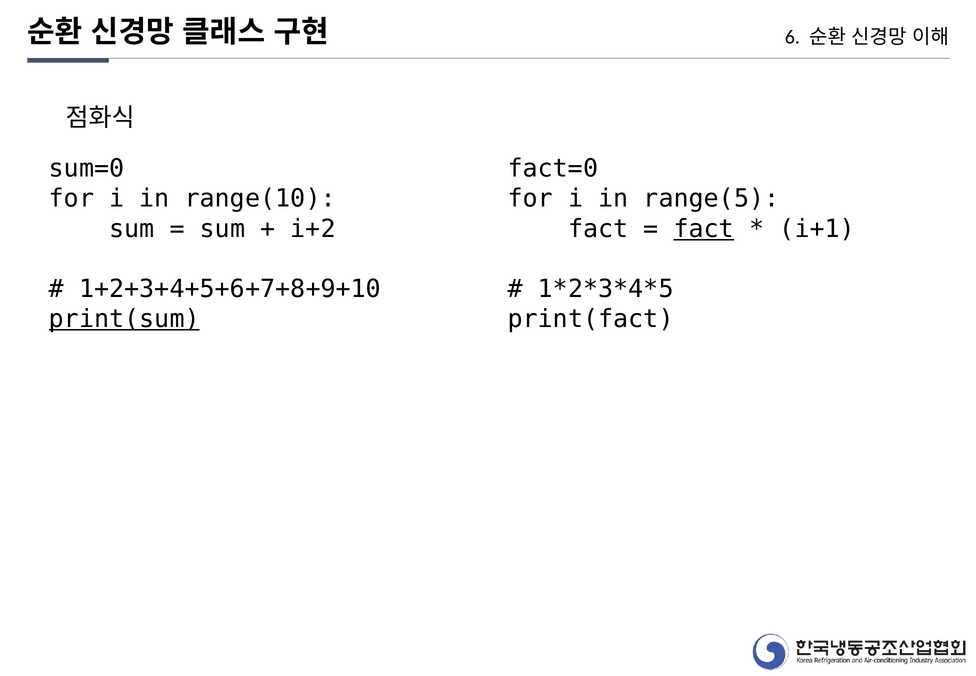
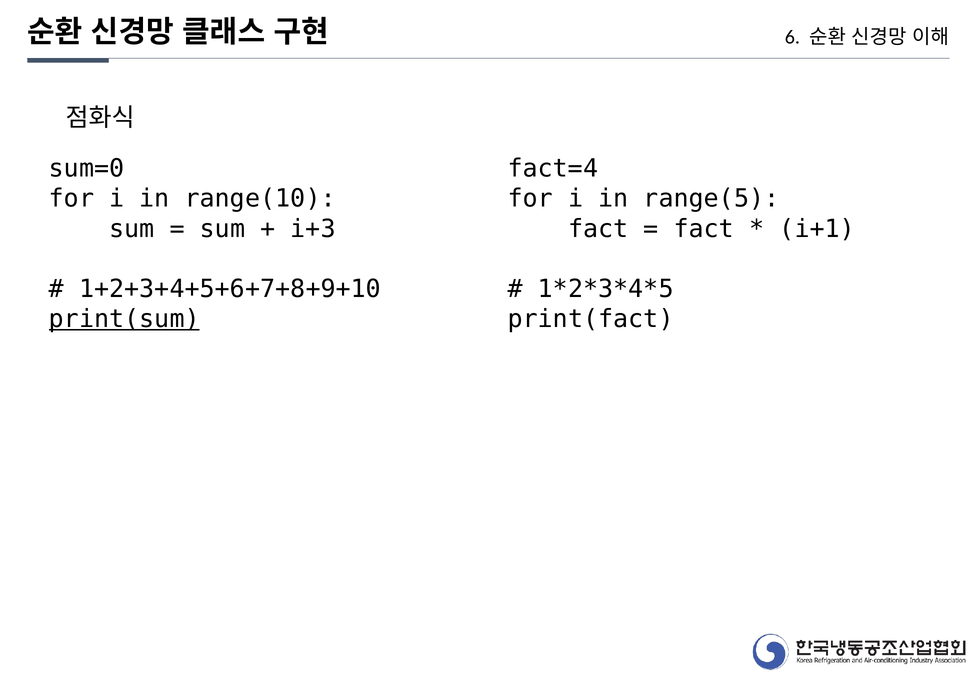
fact=0: fact=0 -> fact=4 (553, 169)
i+2: i+2 -> i+3 (313, 229)
fact underline: present -> none (704, 229)
